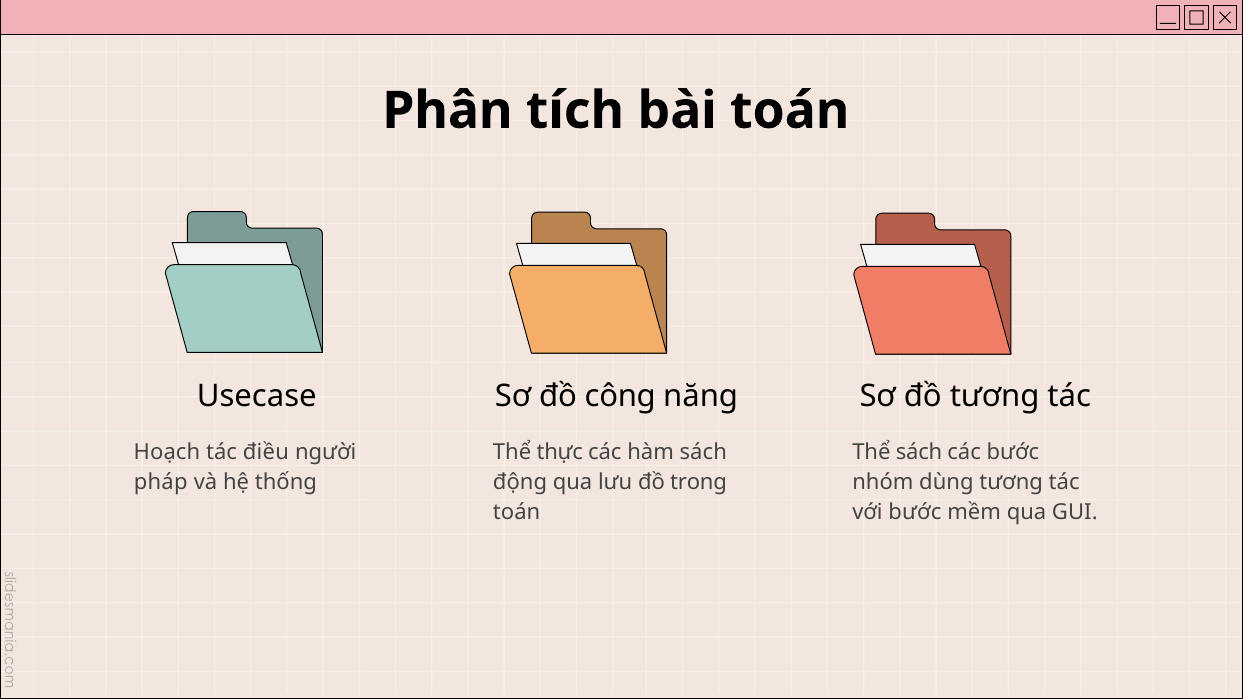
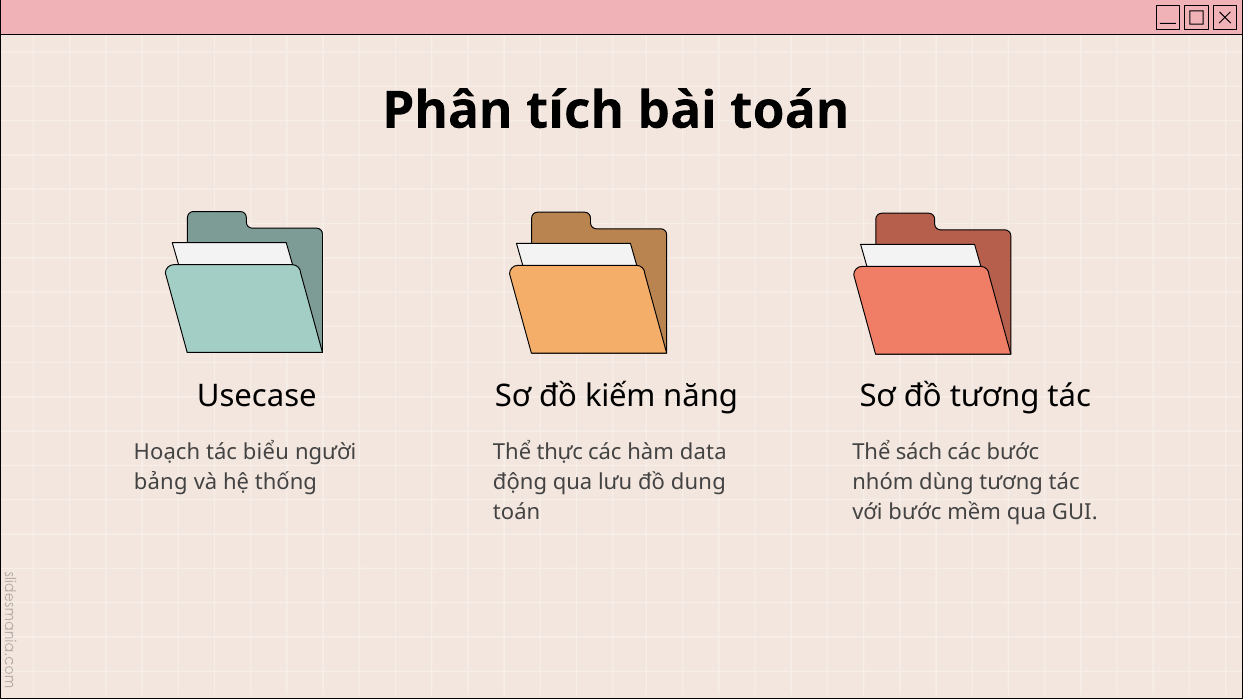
công: công -> kiếm (620, 396)
điều: điều -> biểu (266, 452)
hàm sách: sách -> data (703, 452)
pháp: pháp -> bảng (161, 482)
trong: trong -> dung (698, 482)
